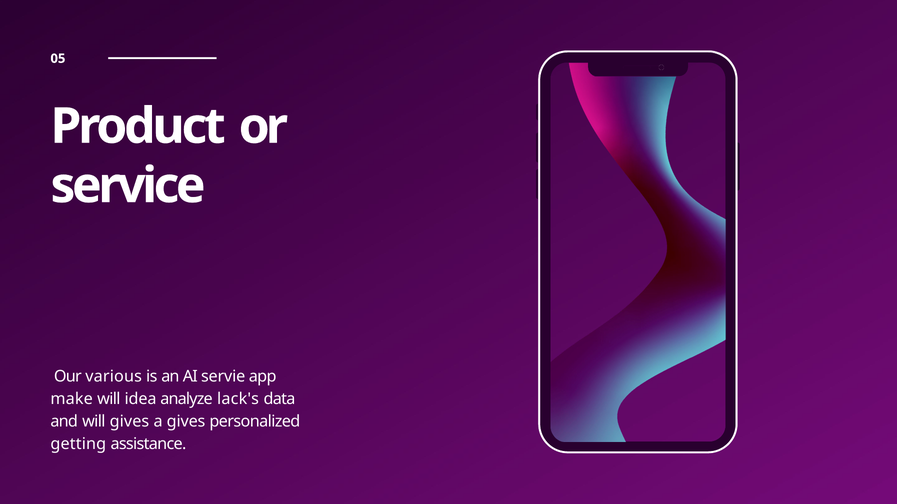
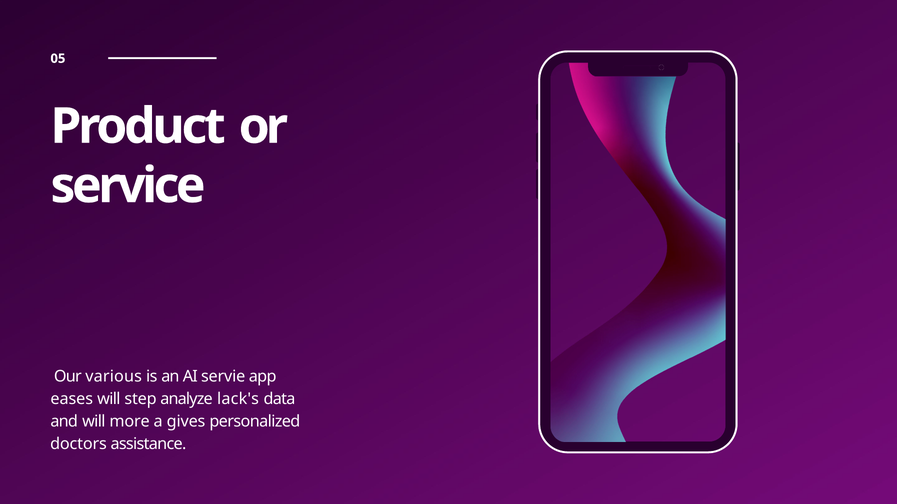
make: make -> eases (72, 399)
idea: idea -> step (141, 399)
will gives: gives -> more (130, 422)
getting: getting -> doctors (78, 444)
